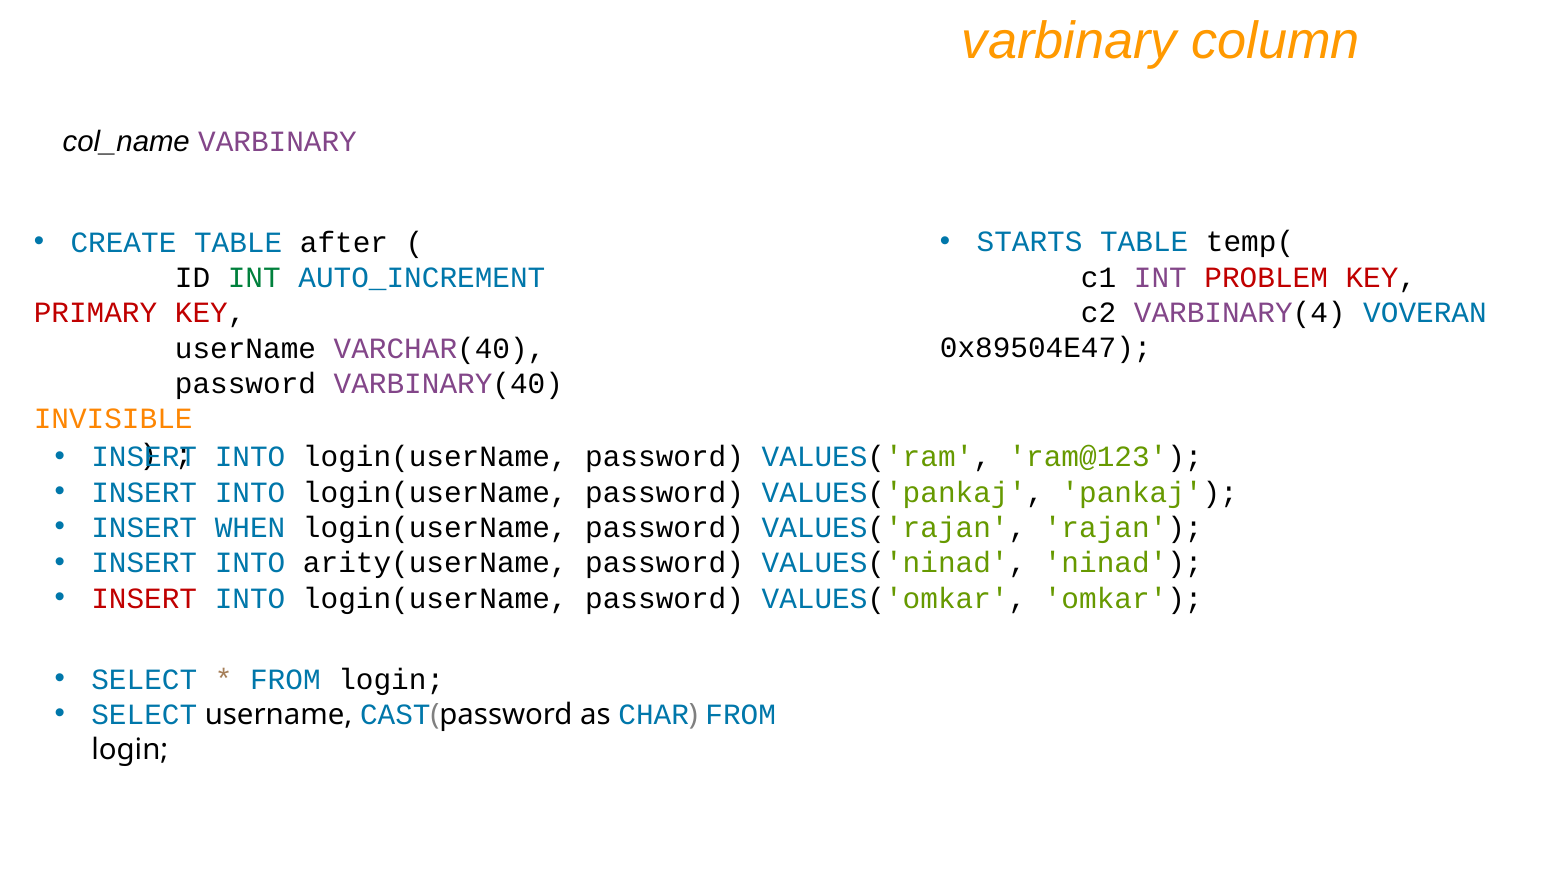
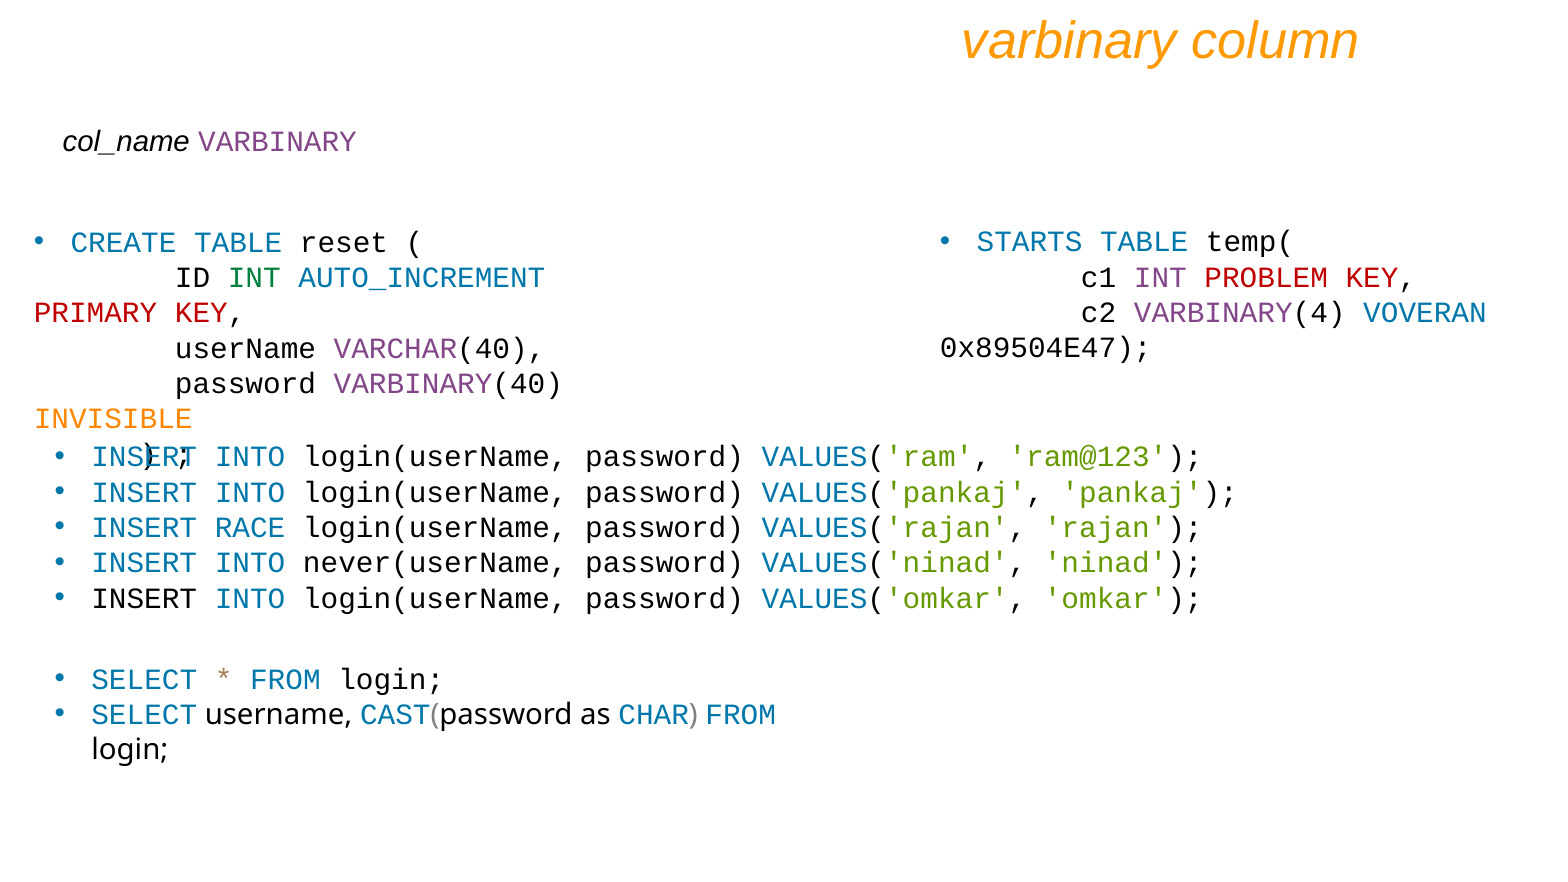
after: after -> reset (344, 243)
WHEN: WHEN -> RACE (250, 528)
arity(userName: arity(userName -> never(userName (435, 563)
INSERT colour: red -> black (144, 598)
